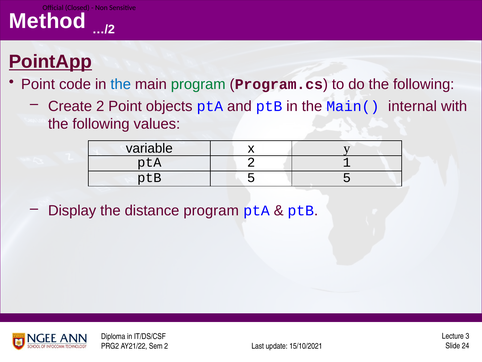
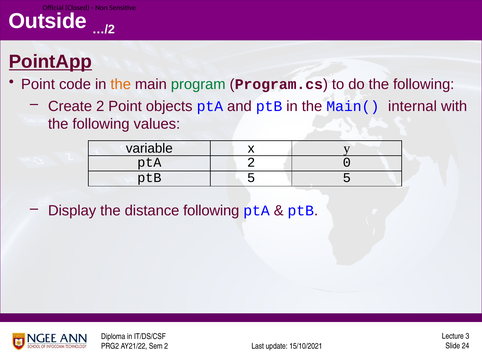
Method: Method -> Outside (48, 21)
the colour: blue -> orange (121, 84)
1: 1 -> 0 (347, 162)
distance program: program -> following (211, 210)
